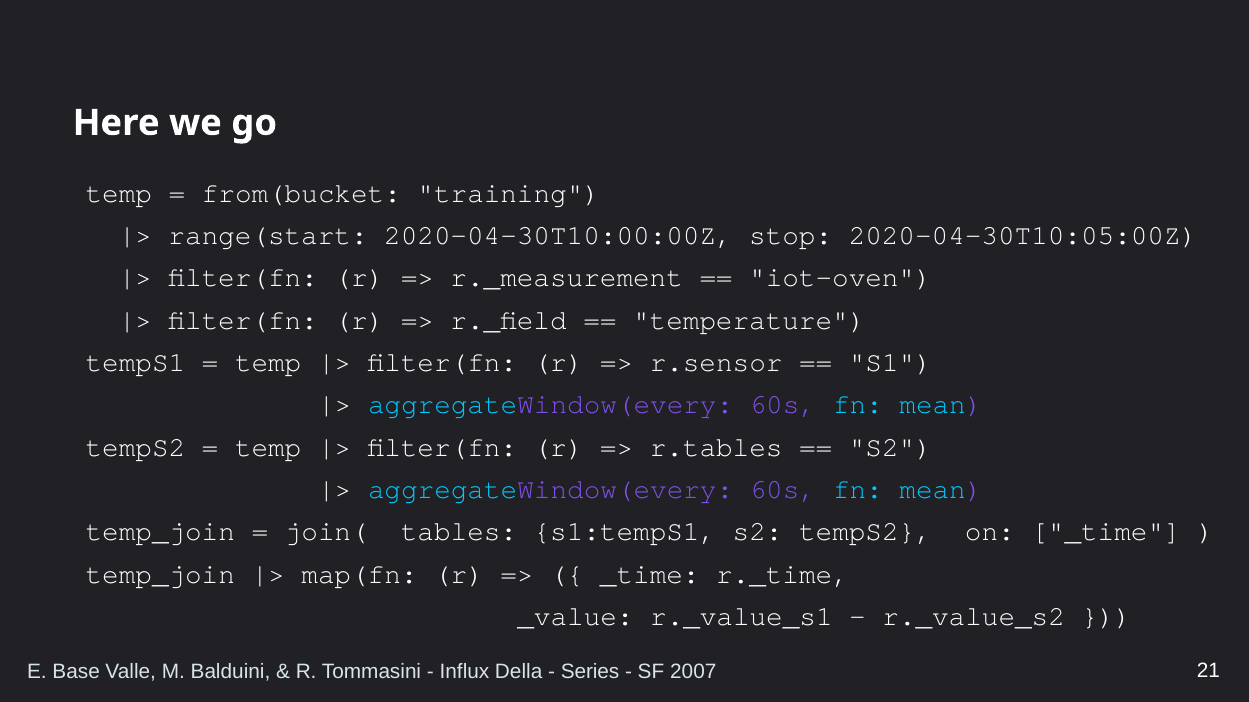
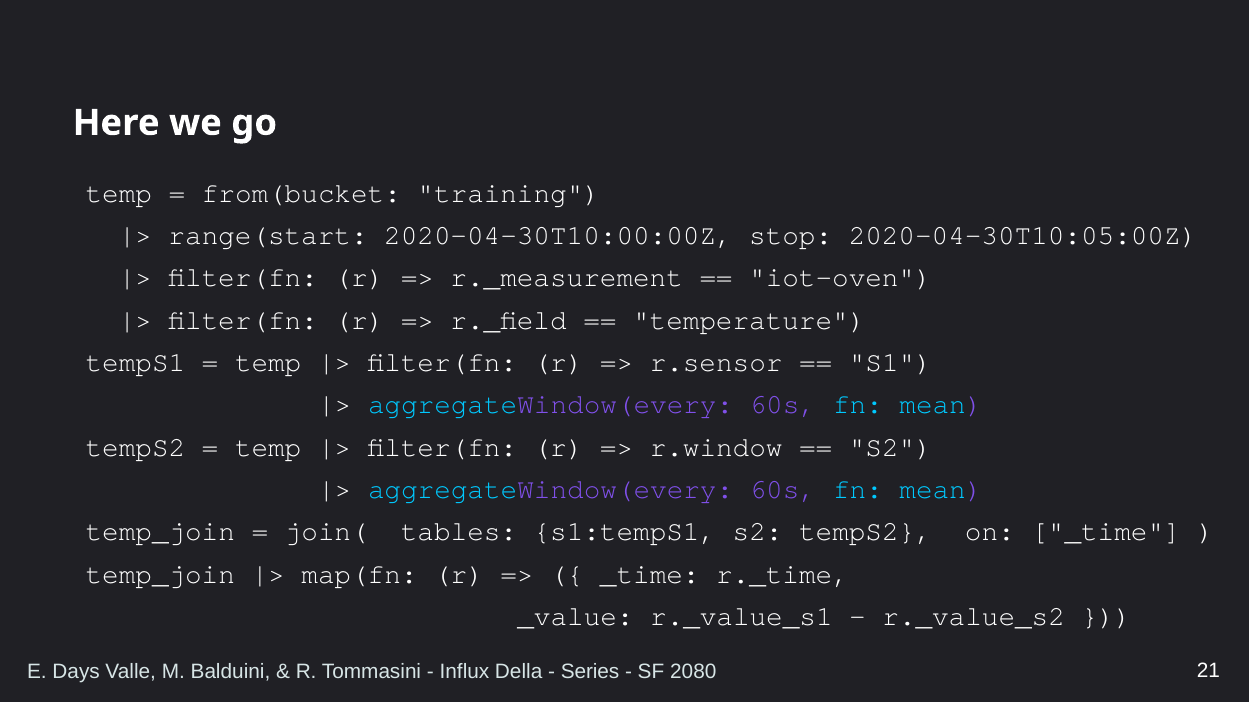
r.tables: r.tables -> r.window (716, 448)
Base: Base -> Days (76, 672)
2007: 2007 -> 2080 (693, 672)
